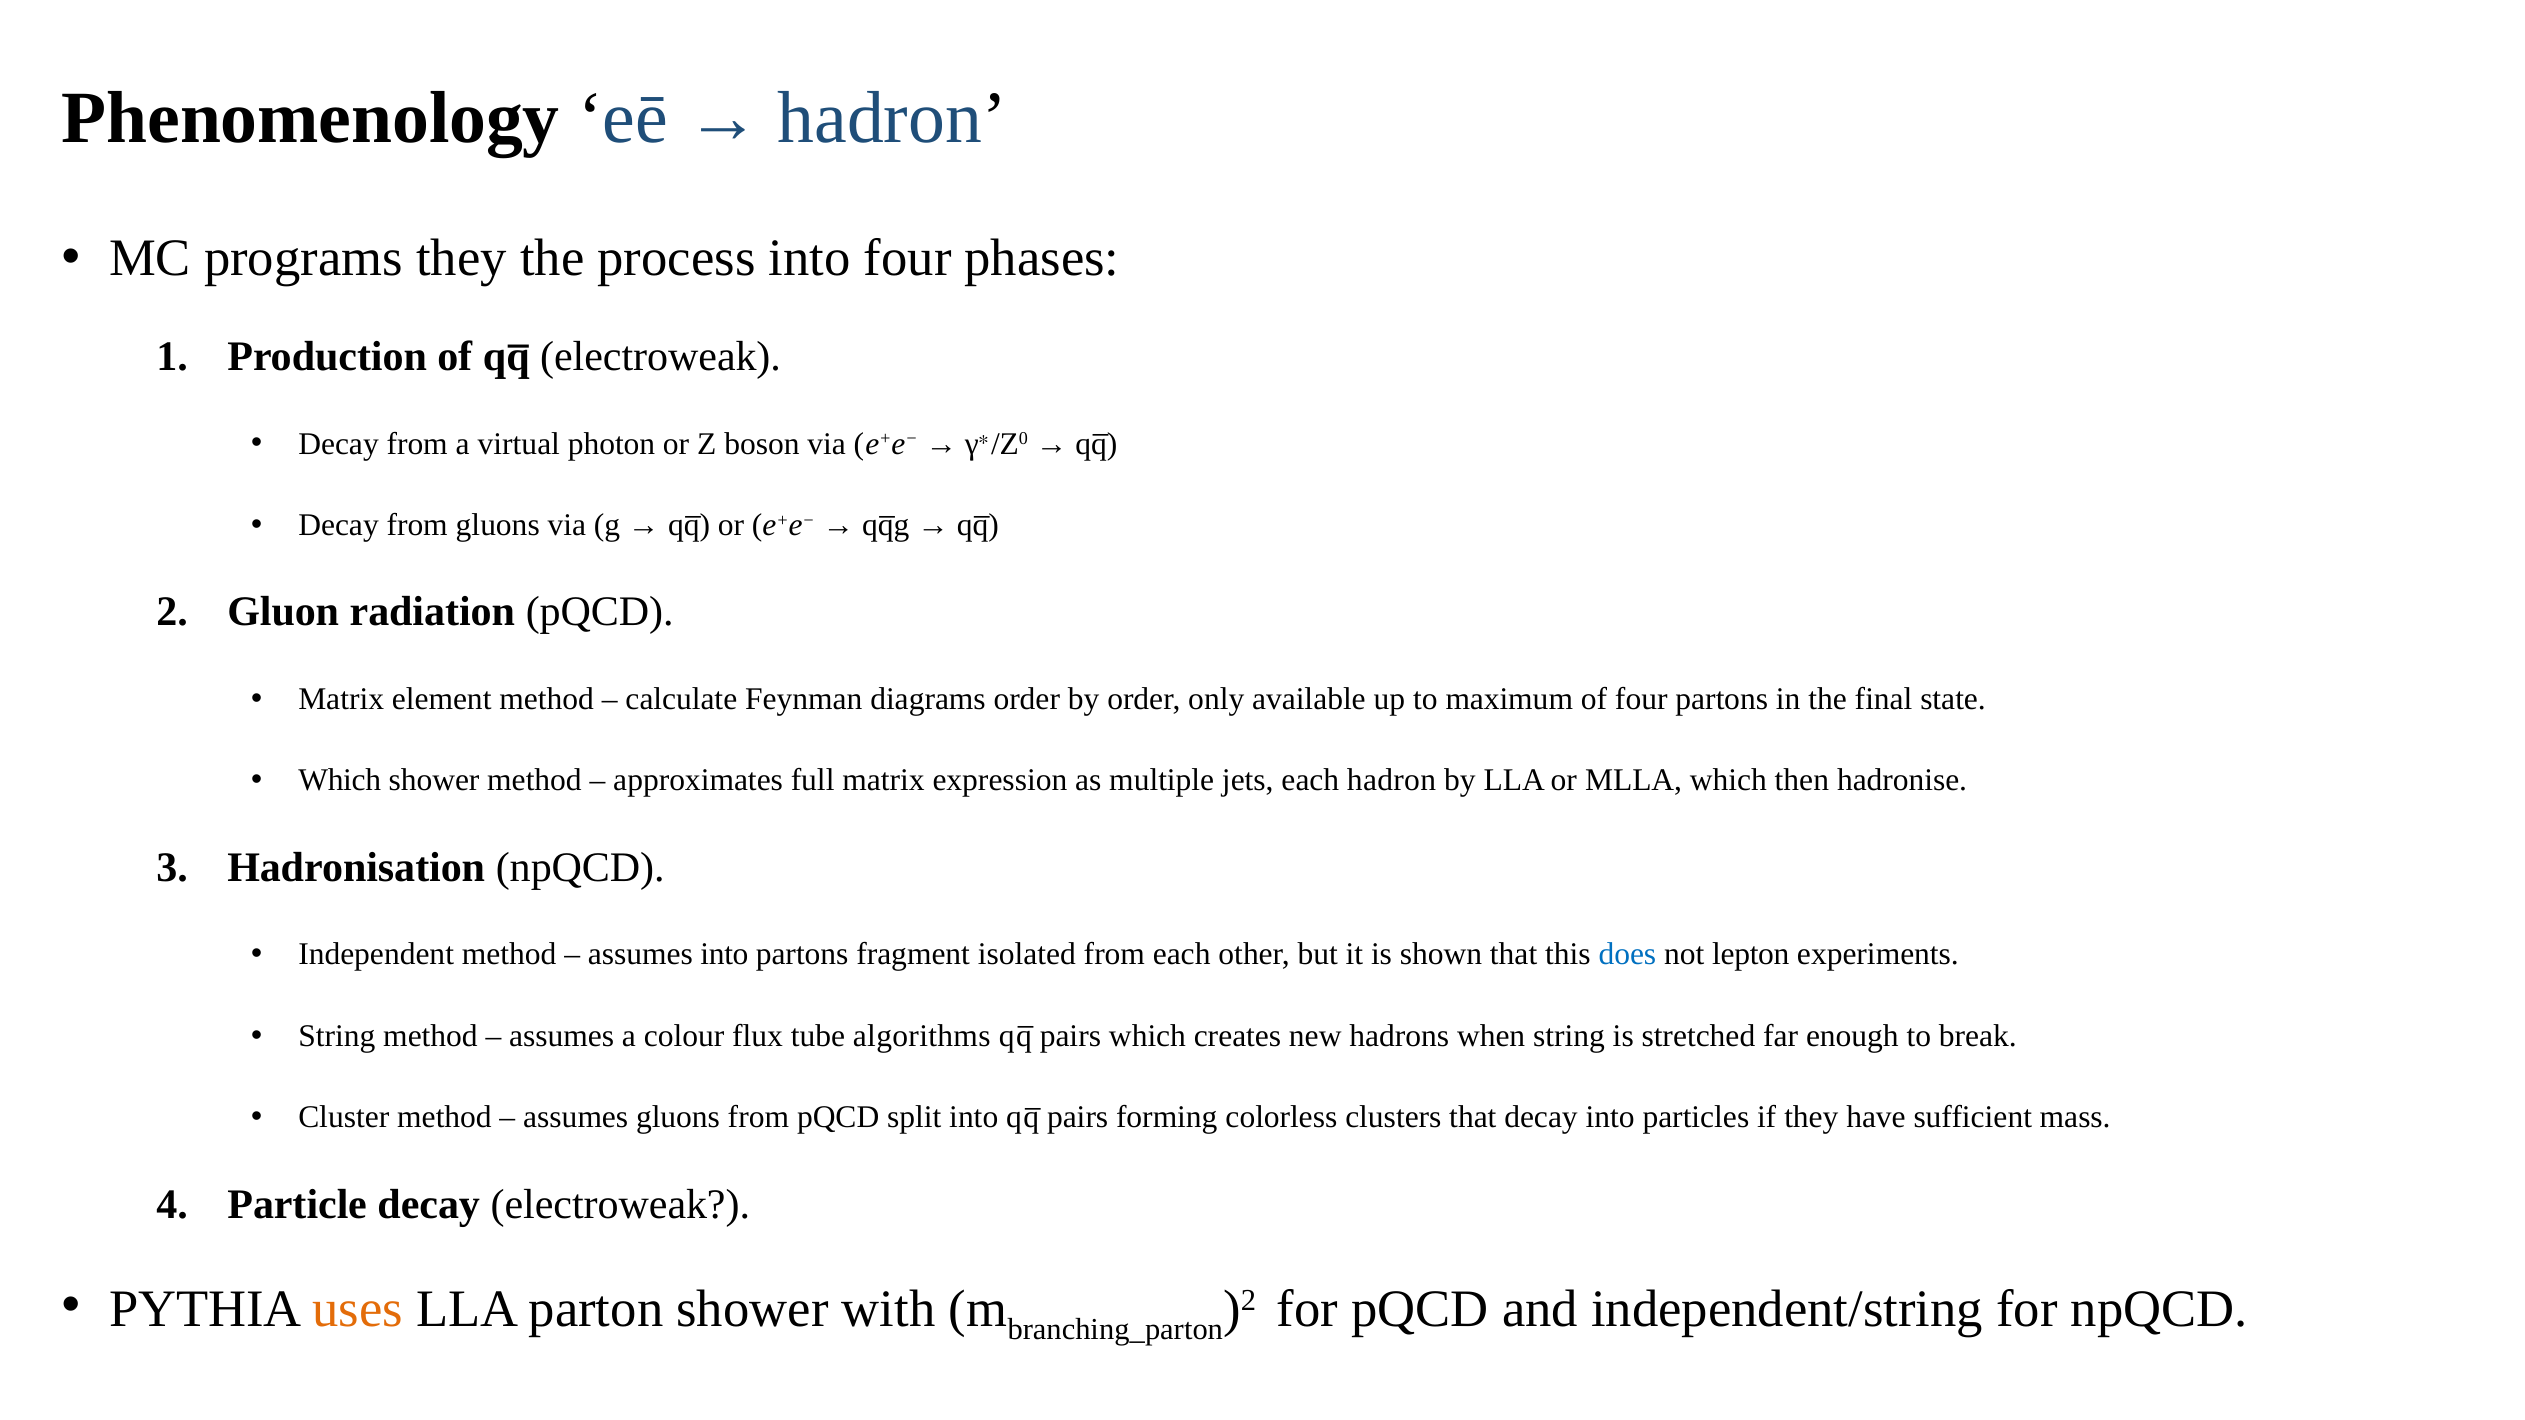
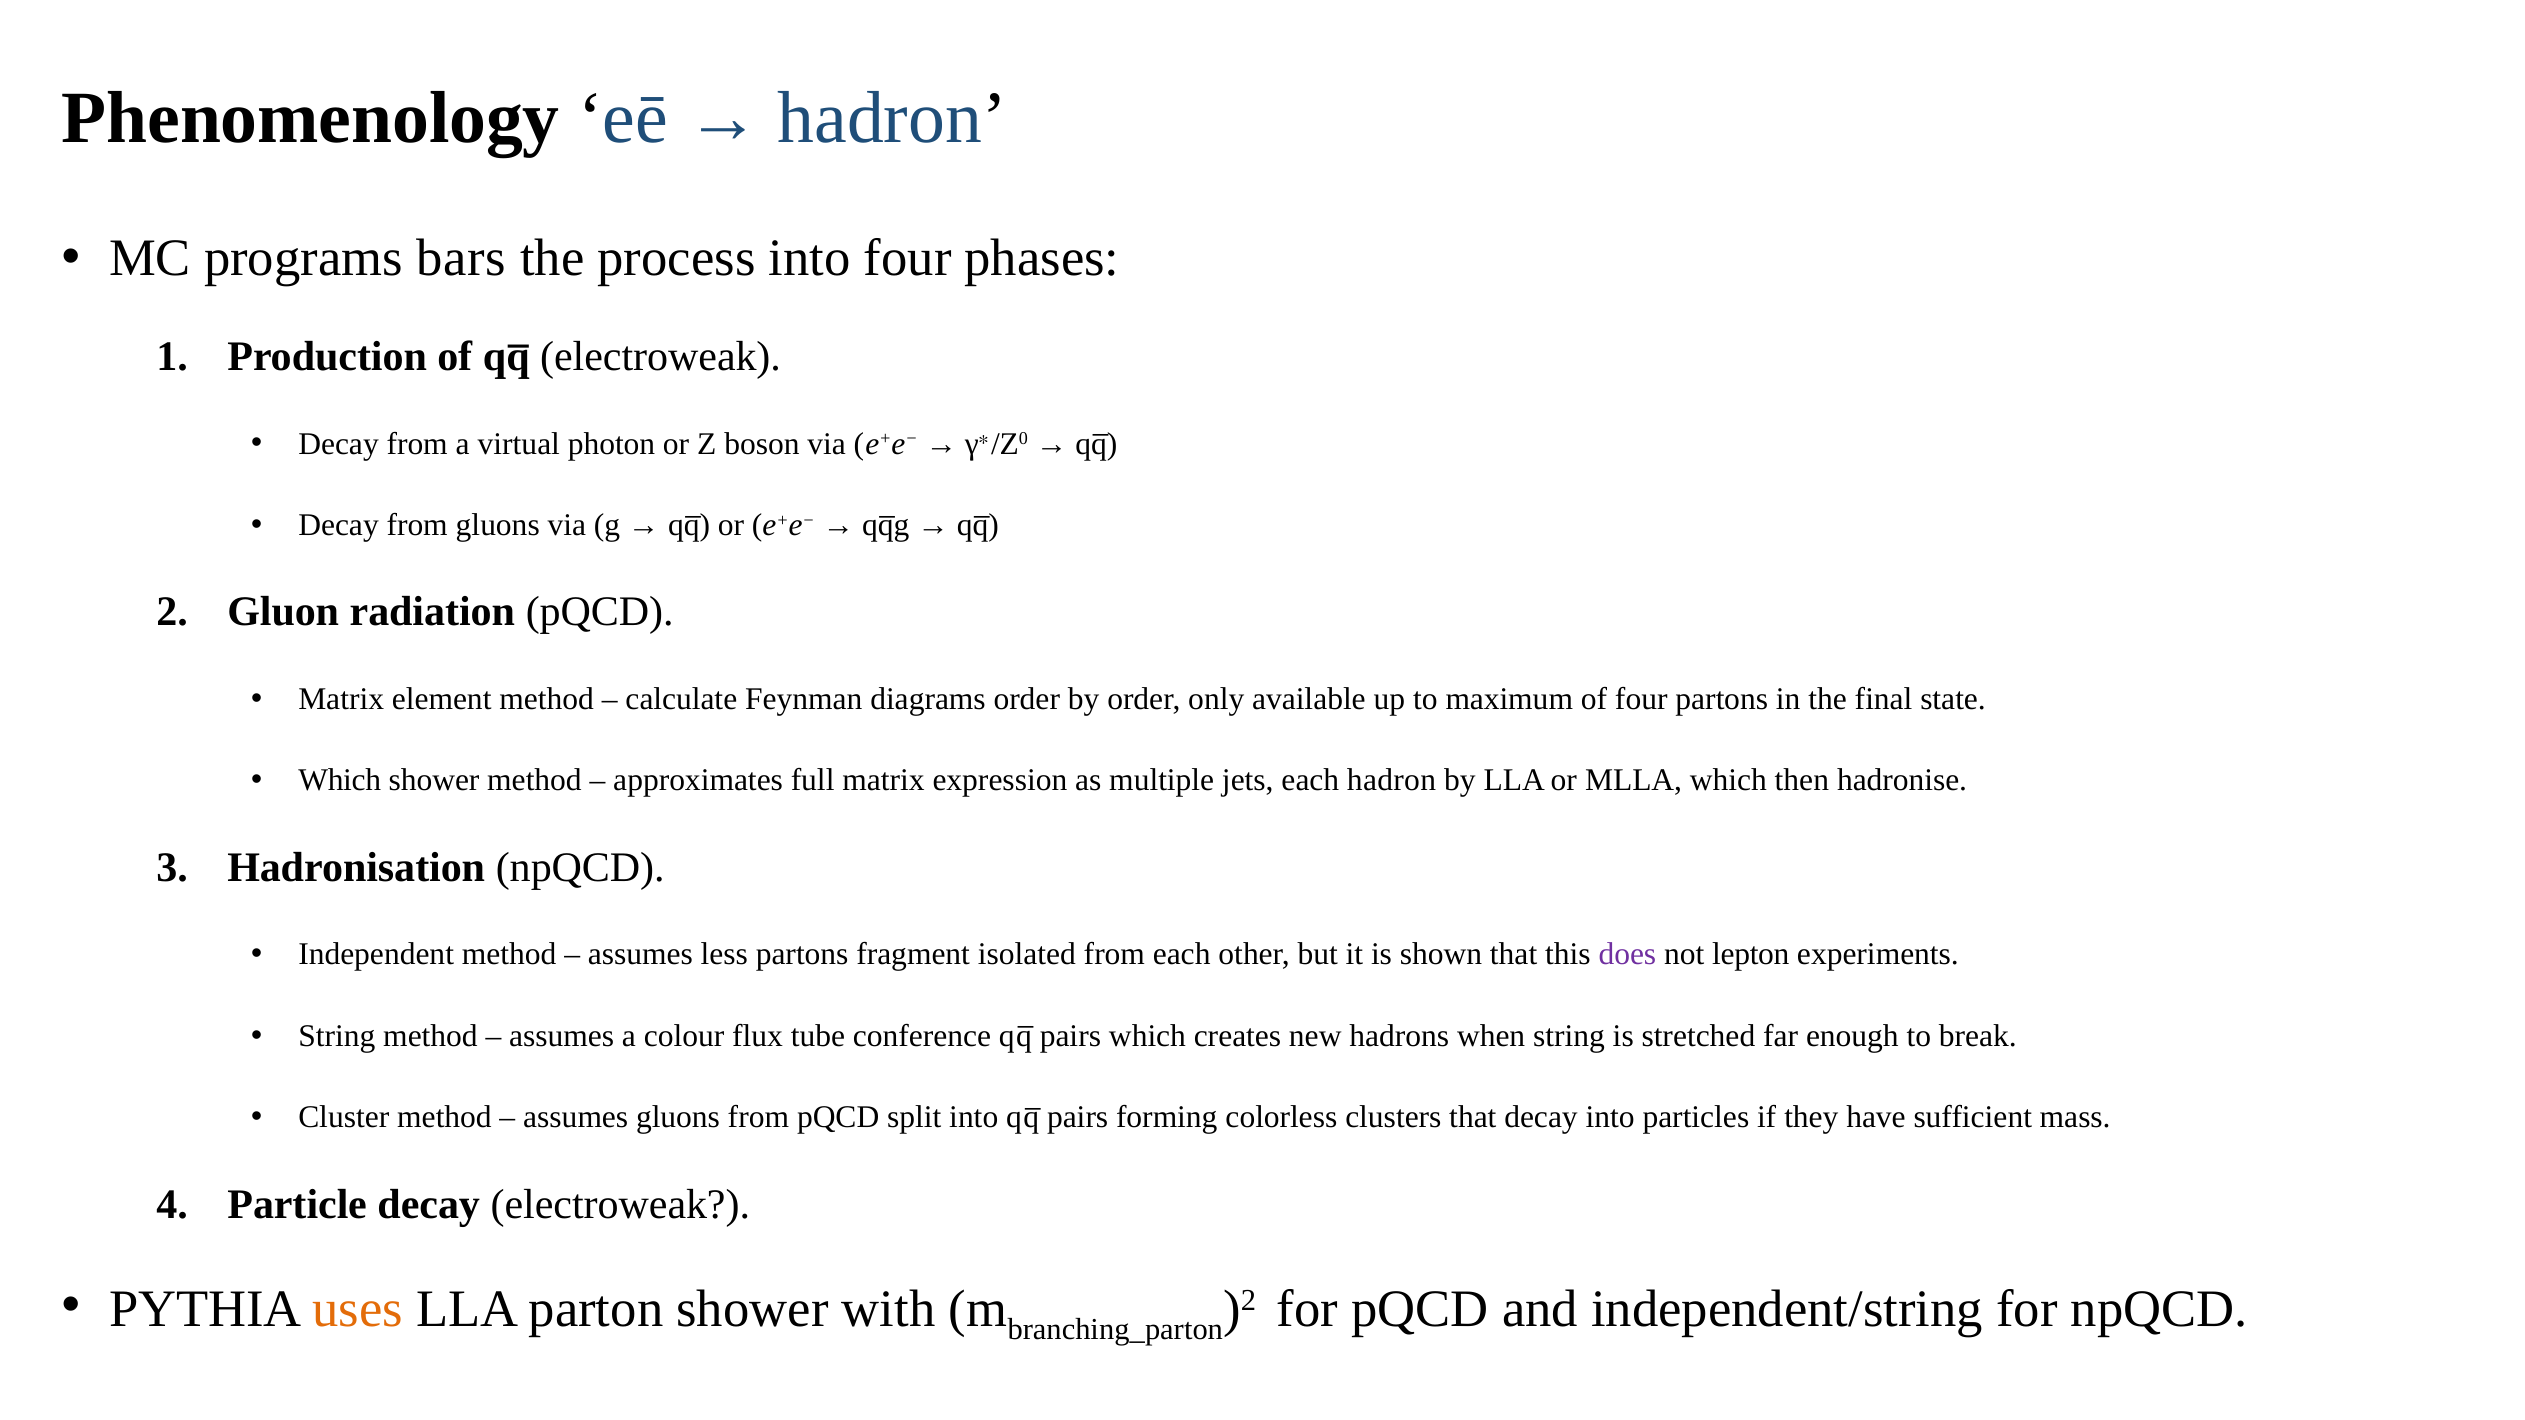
programs they: they -> bars (461, 258)
assumes into: into -> less (724, 955)
does colour: blue -> purple (1627, 955)
algorithms: algorithms -> conference (922, 1036)
